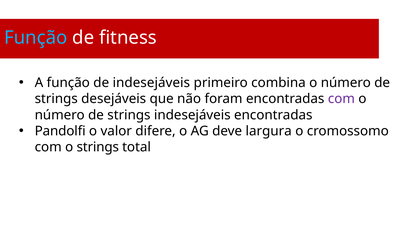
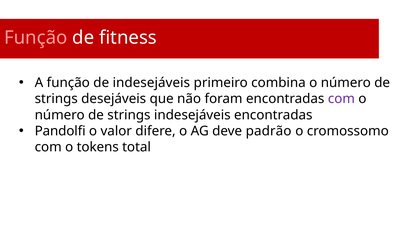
Função colour: light blue -> pink (36, 38)
largura: largura -> padrão (269, 131)
o strings: strings -> tokens (98, 147)
